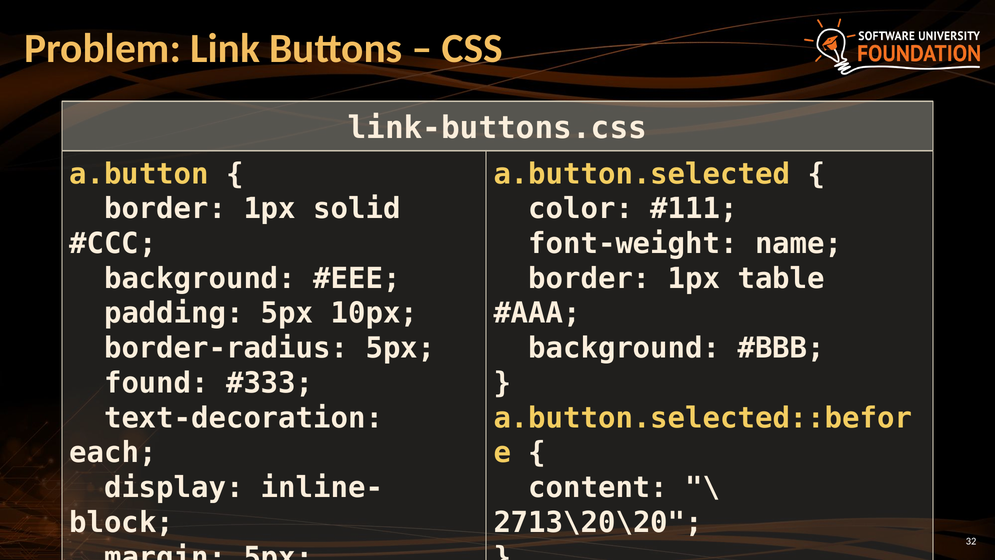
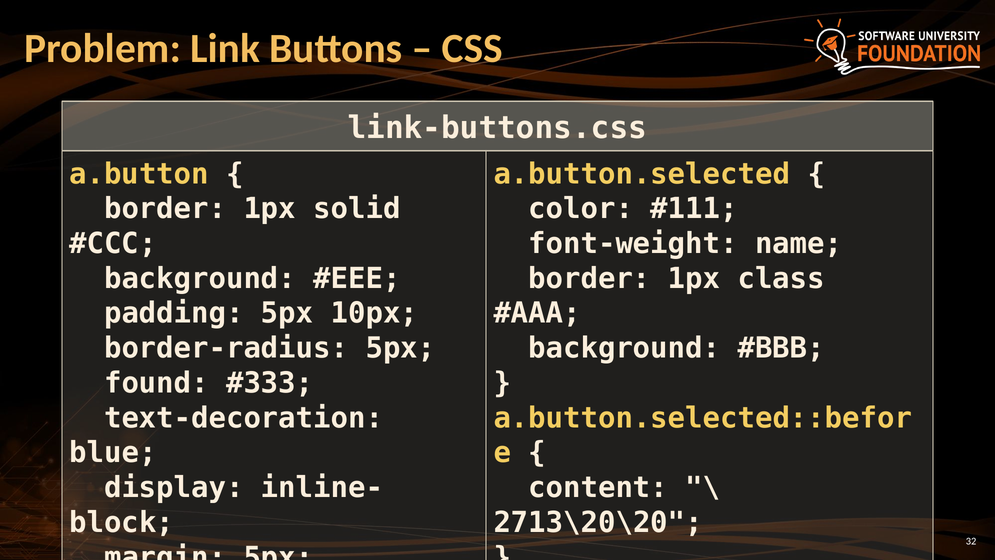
table: table -> class (781, 278)
each: each -> blue (113, 453)
